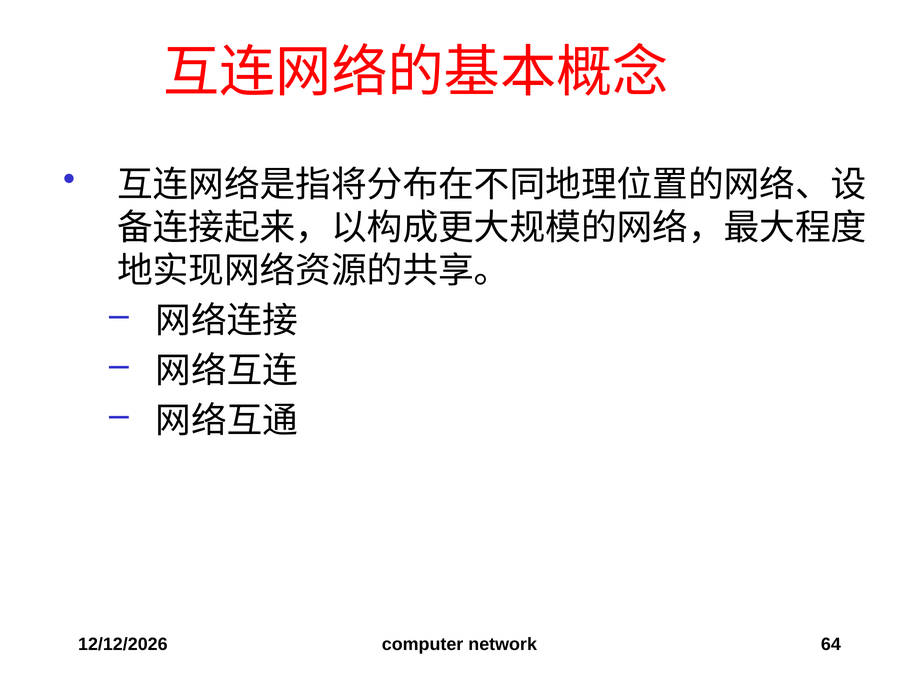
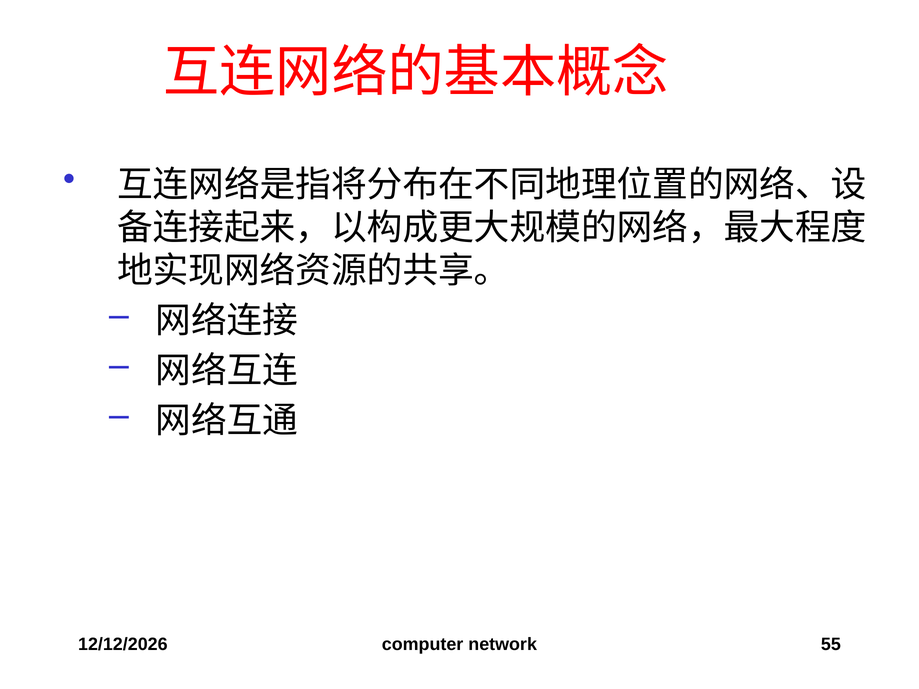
64: 64 -> 55 (831, 645)
